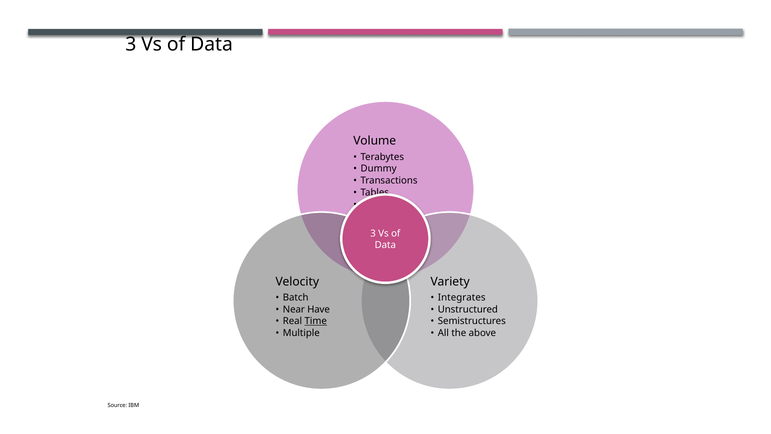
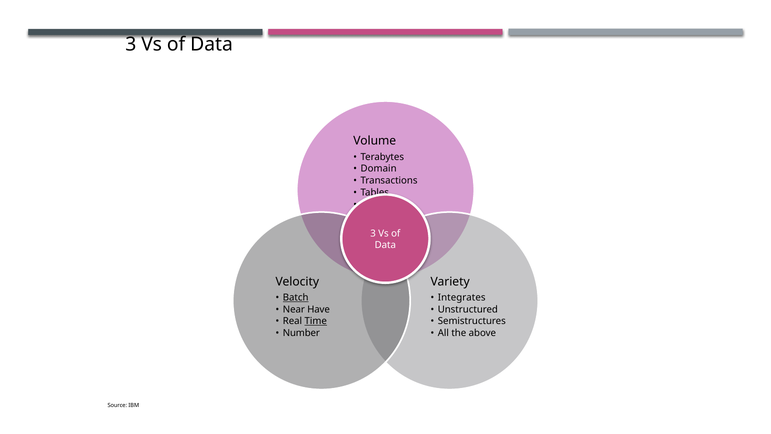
Dummy: Dummy -> Domain (379, 169)
Batch underline: none -> present (296, 297)
Multiple: Multiple -> Number (301, 333)
